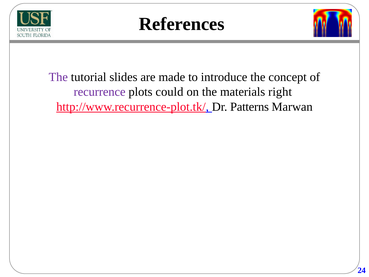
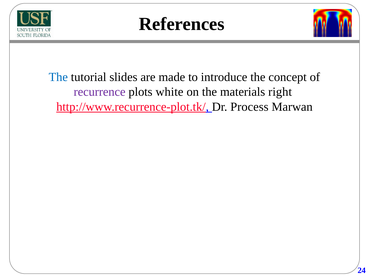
The colour: purple -> blue (58, 77)
could: could -> white (169, 92)
Patterns: Patterns -> Process (249, 107)
